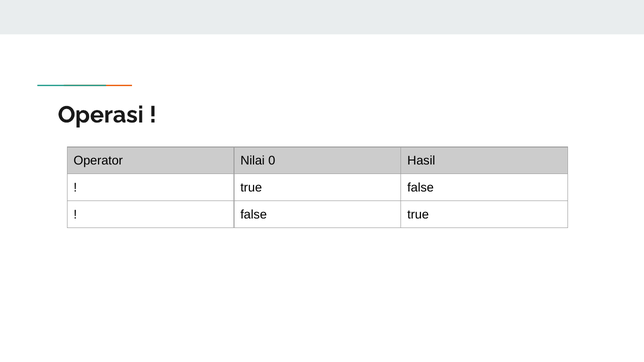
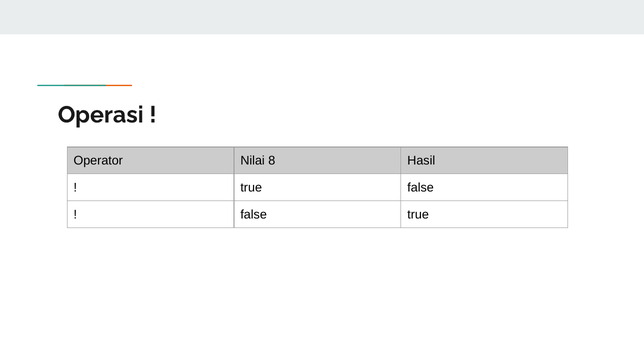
0: 0 -> 8 (272, 161)
